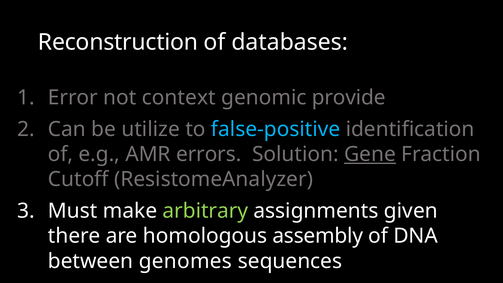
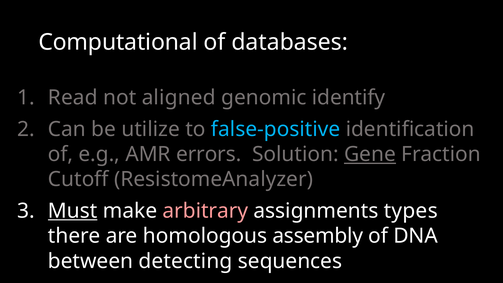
Reconstruction: Reconstruction -> Computational (118, 42)
Error: Error -> Read (73, 98)
context: context -> aligned (179, 98)
provide: provide -> identify (349, 98)
Must underline: none -> present (73, 211)
arbitrary colour: light green -> pink (205, 211)
given: given -> types (411, 211)
genomes: genomes -> detecting (185, 261)
